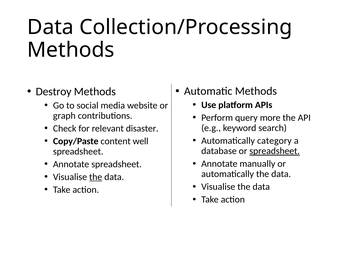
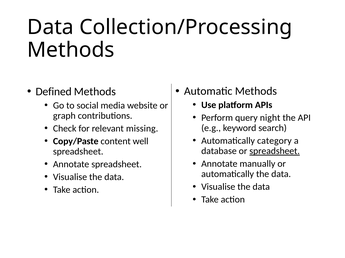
Destroy: Destroy -> Defined (54, 92)
more: more -> night (270, 118)
disaster: disaster -> missing (142, 129)
the underline: present -> none (96, 177)
